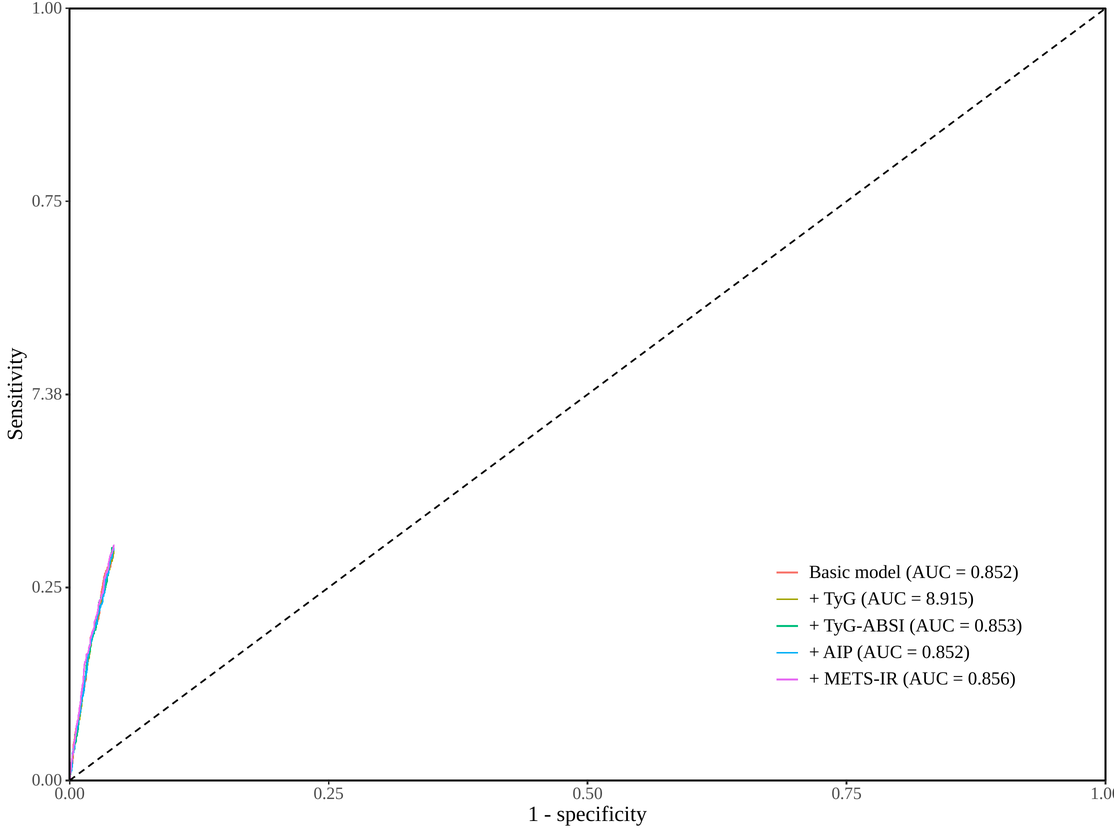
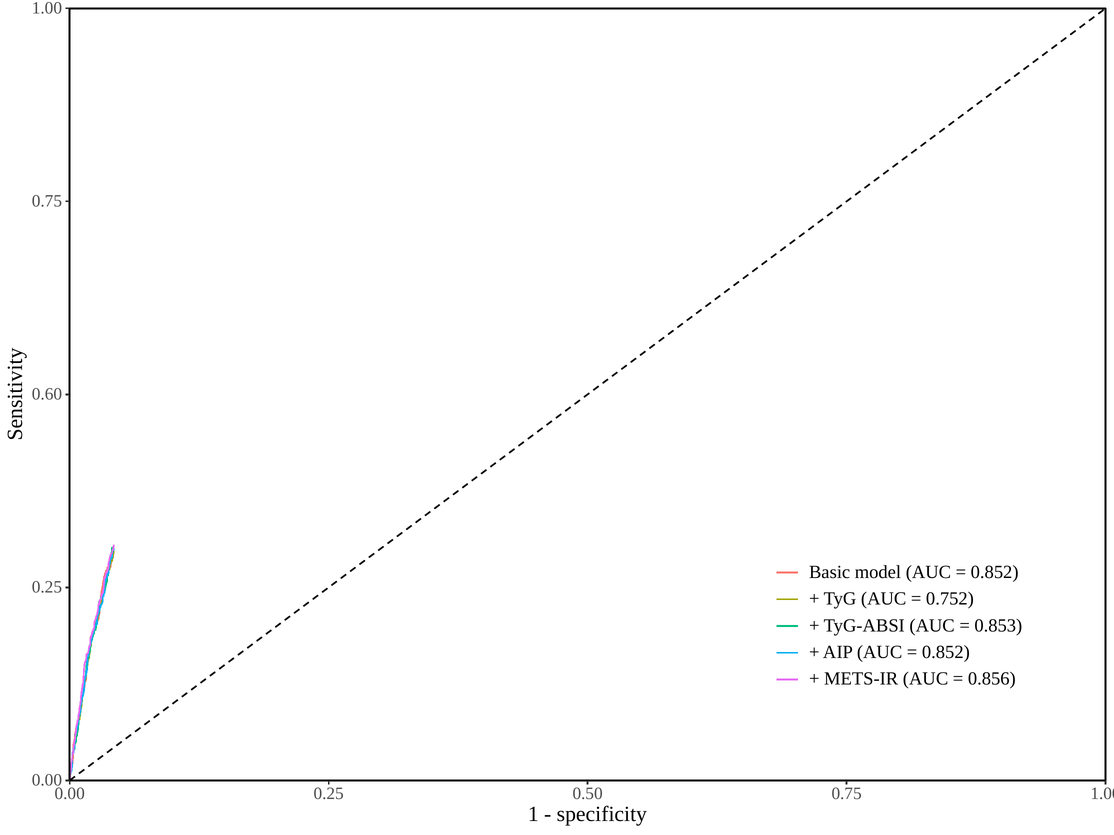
7.38: 7.38 -> 0.60 (47, 394)
8.915: 8.915 -> 0.752 (950, 599)
